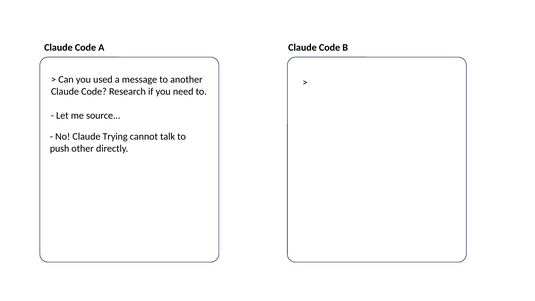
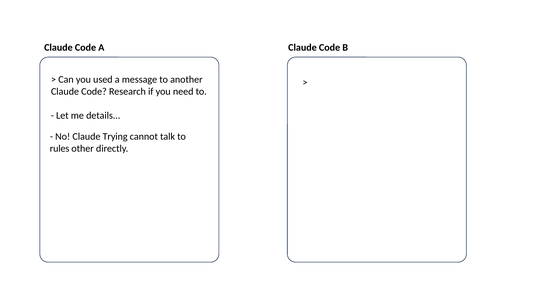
source: source -> details (103, 115)
push: push -> rules (60, 148)
